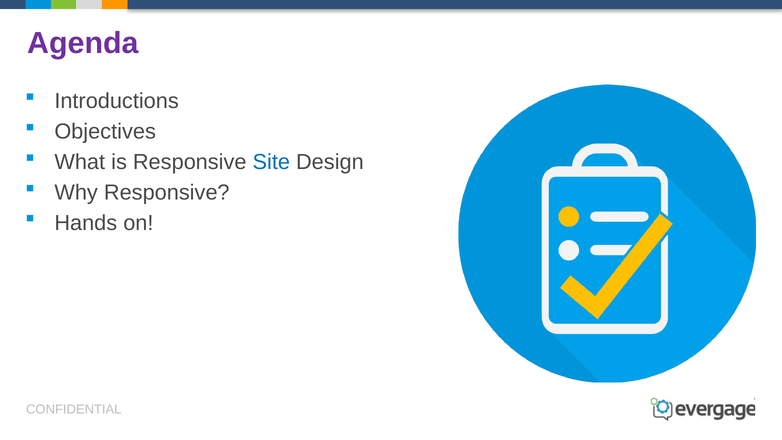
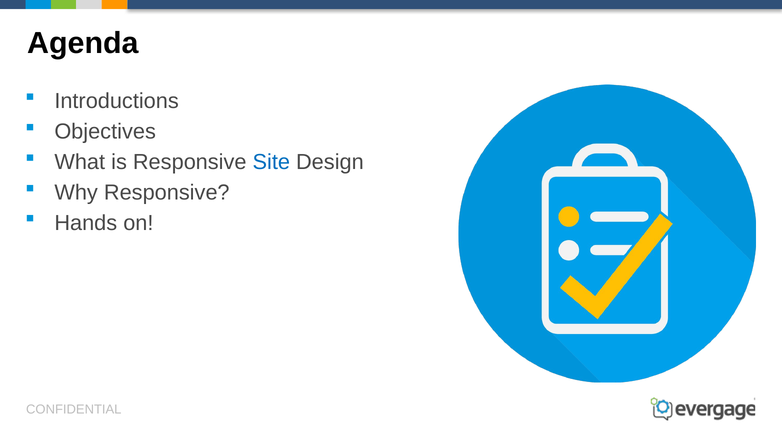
Agenda colour: purple -> black (83, 43)
